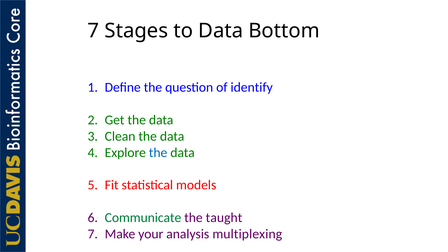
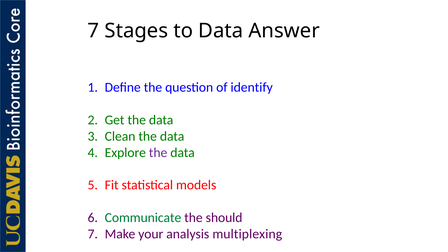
Bottom: Bottom -> Answer (284, 31)
the colour: blue -> purple (158, 153)
taught: taught -> should (224, 218)
